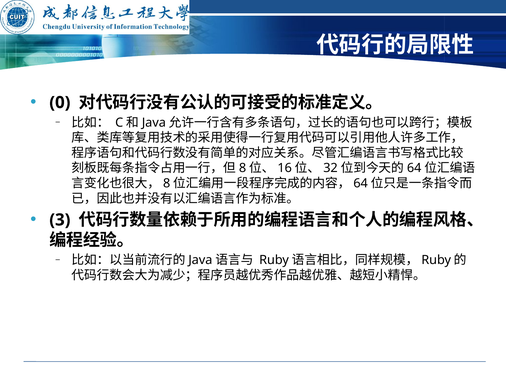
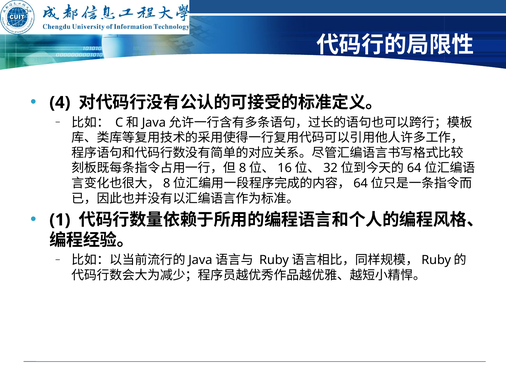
0: 0 -> 4 (60, 102)
3: 3 -> 1 (60, 220)
